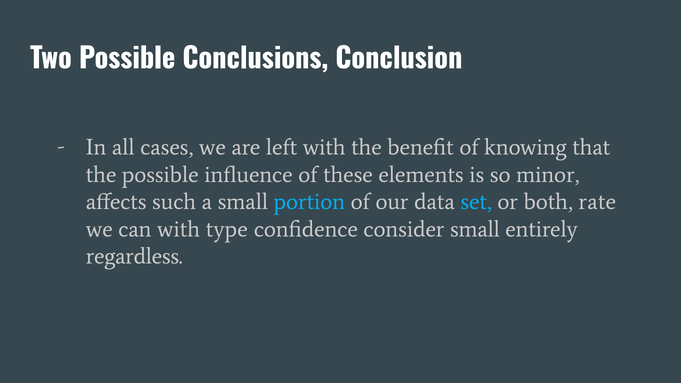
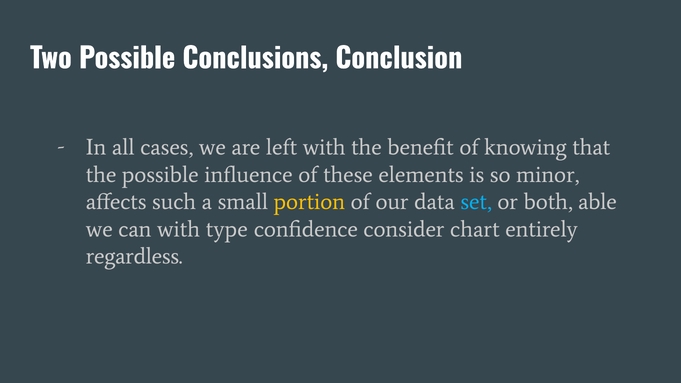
portion colour: light blue -> yellow (309, 202)
rate: rate -> able (597, 202)
consider small: small -> chart (475, 229)
